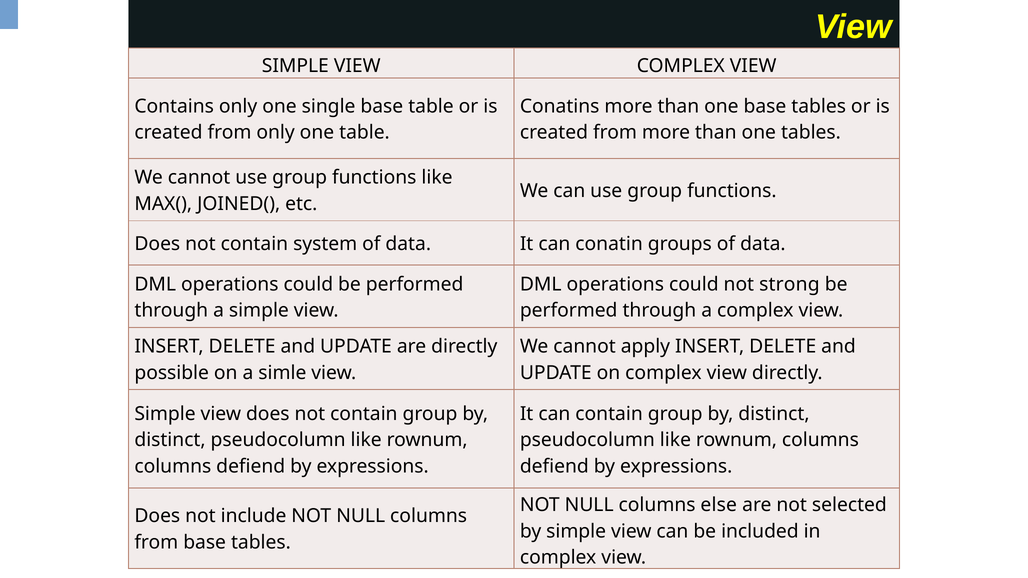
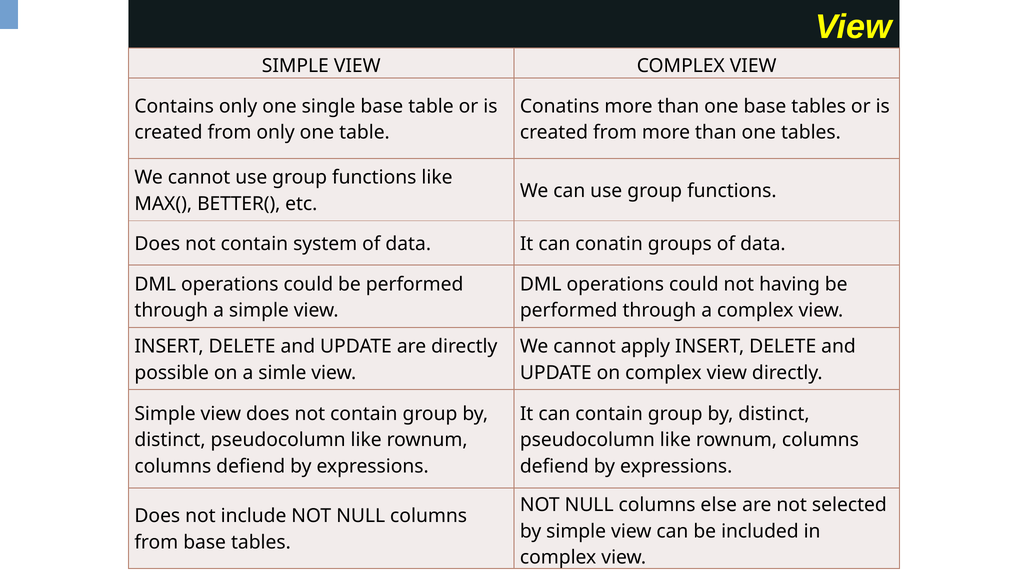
JOINED(: JOINED( -> BETTER( (239, 204)
strong: strong -> having (790, 284)
